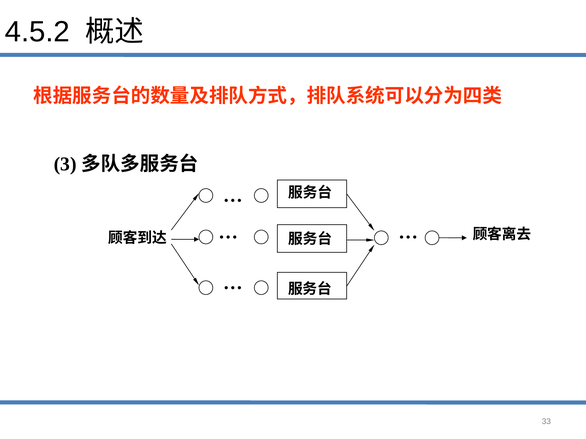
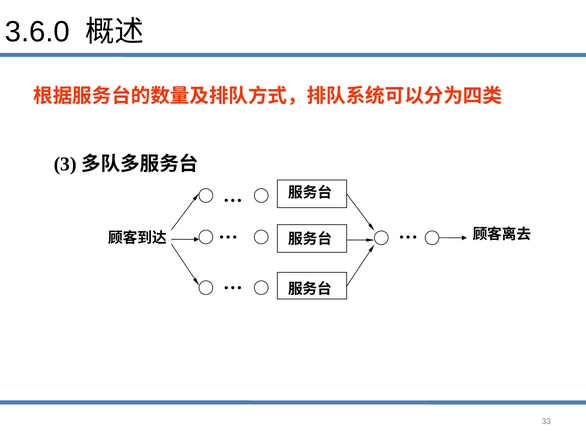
4.5.2: 4.5.2 -> 3.6.0 (37, 32)
